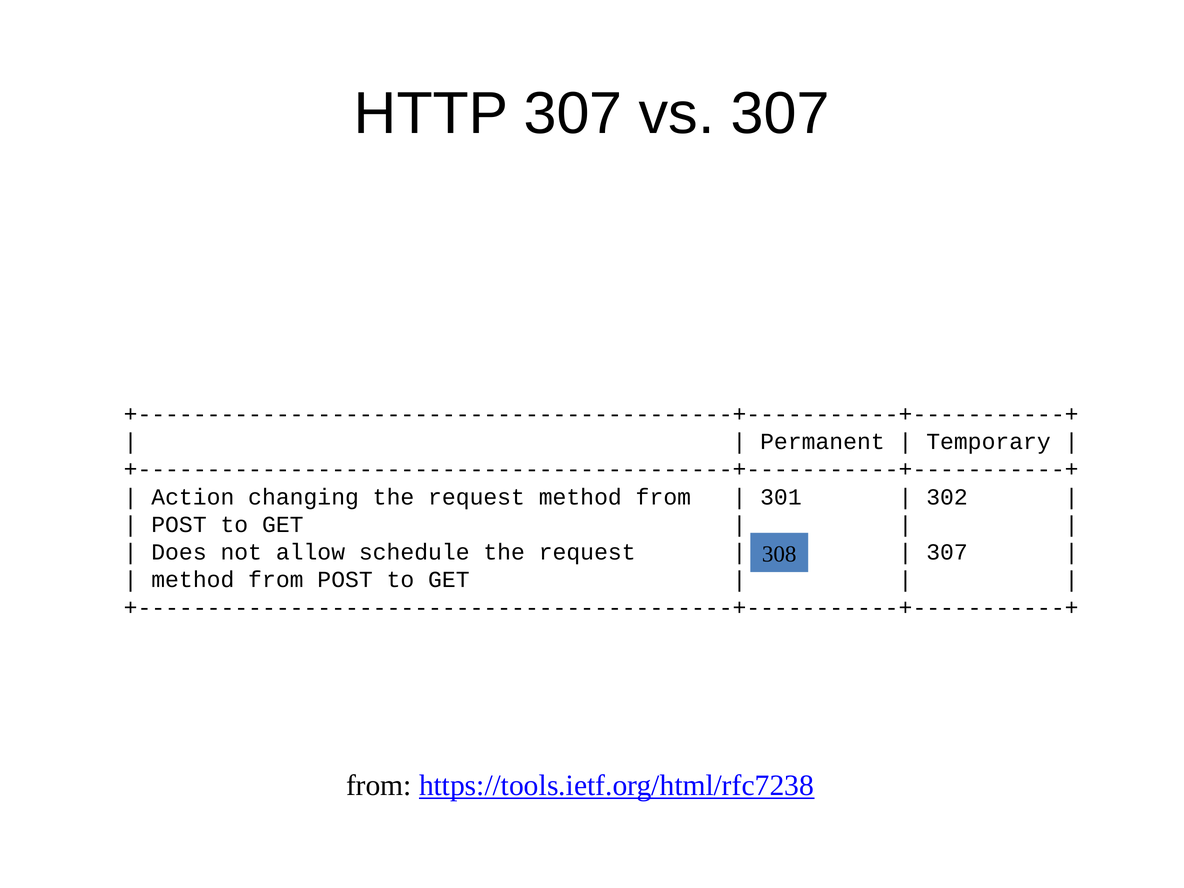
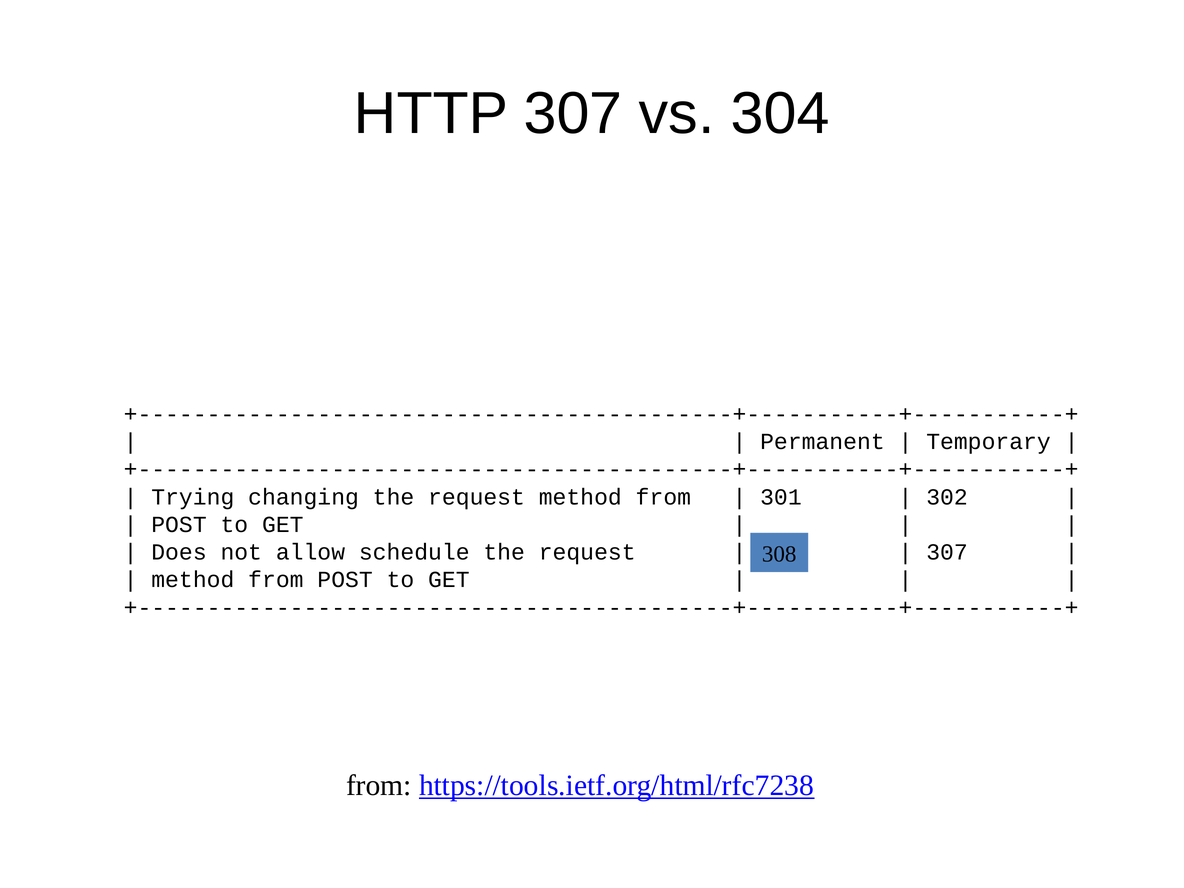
vs 307: 307 -> 304 (780, 114)
Action: Action -> Trying (193, 497)
